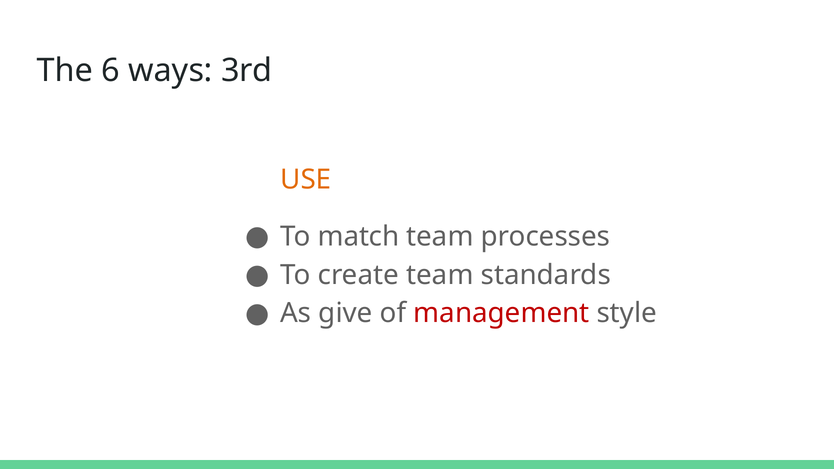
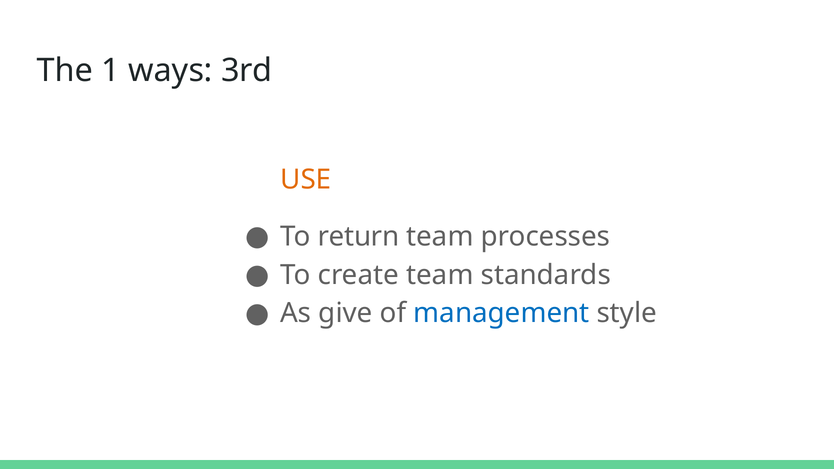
6: 6 -> 1 (111, 71)
match: match -> return (359, 237)
management colour: red -> blue (501, 313)
